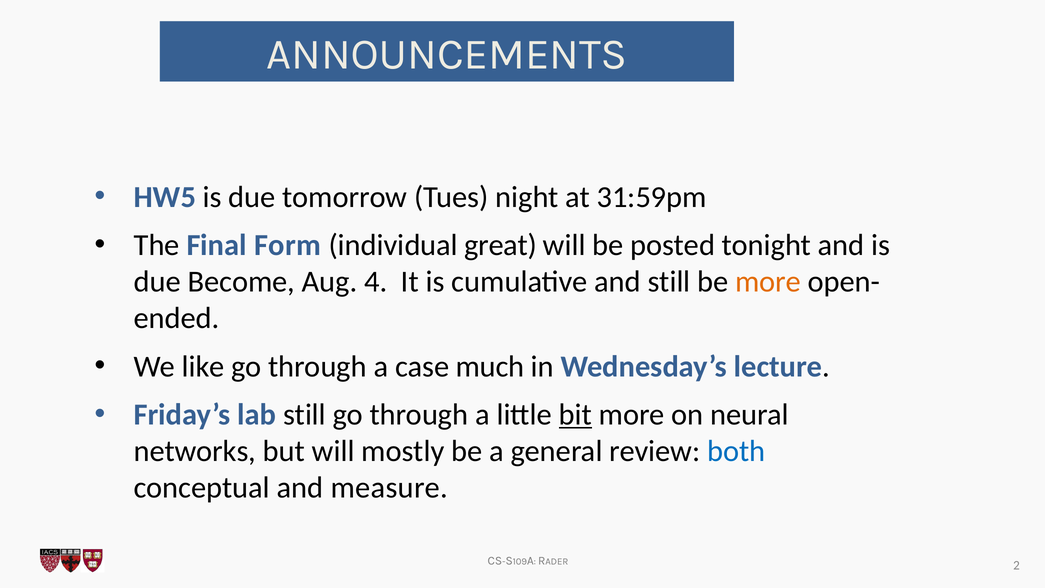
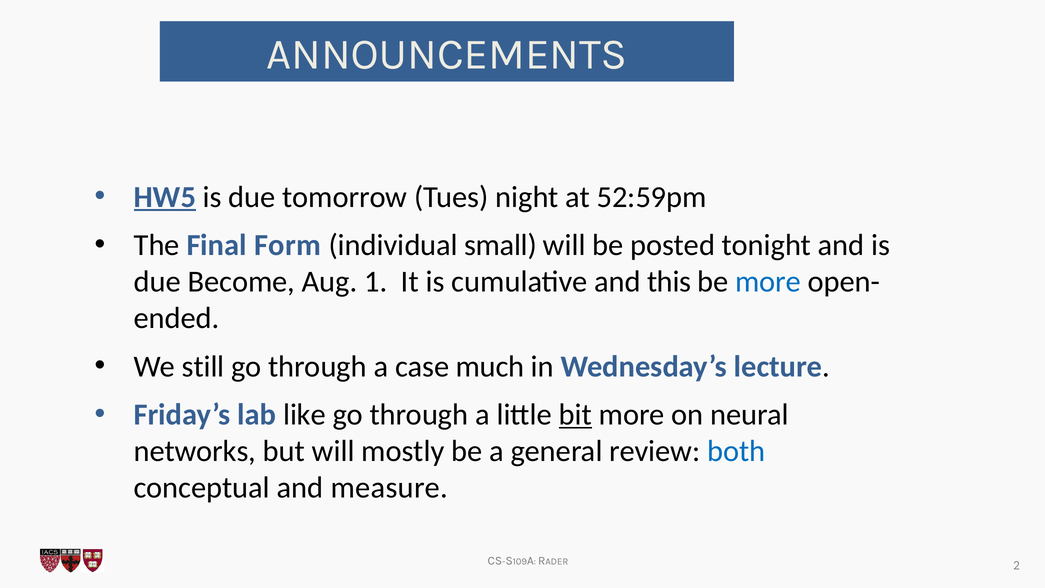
HW5 underline: none -> present (165, 197)
31:59pm: 31:59pm -> 52:59pm (652, 197)
great: great -> small (501, 245)
4: 4 -> 1 (376, 282)
and still: still -> this (669, 282)
more colour: orange -> blue (768, 282)
like: like -> still (203, 366)
lab still: still -> like (304, 415)
